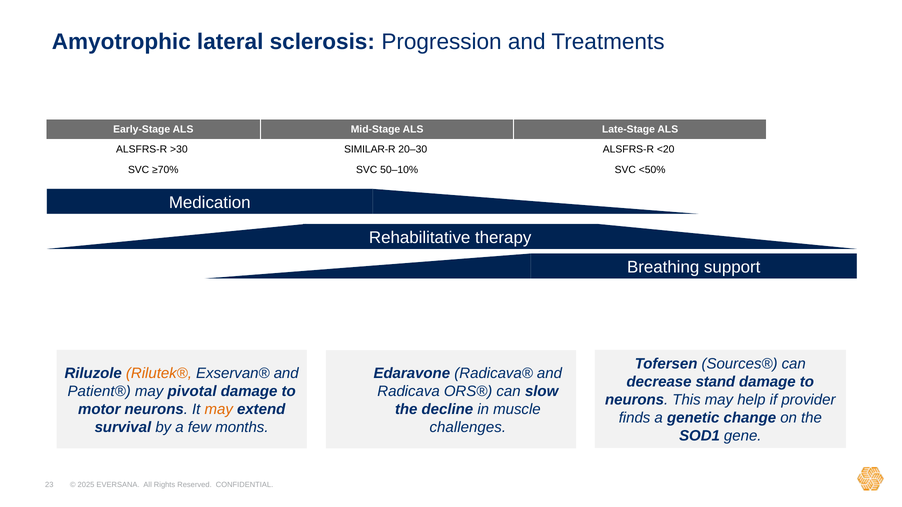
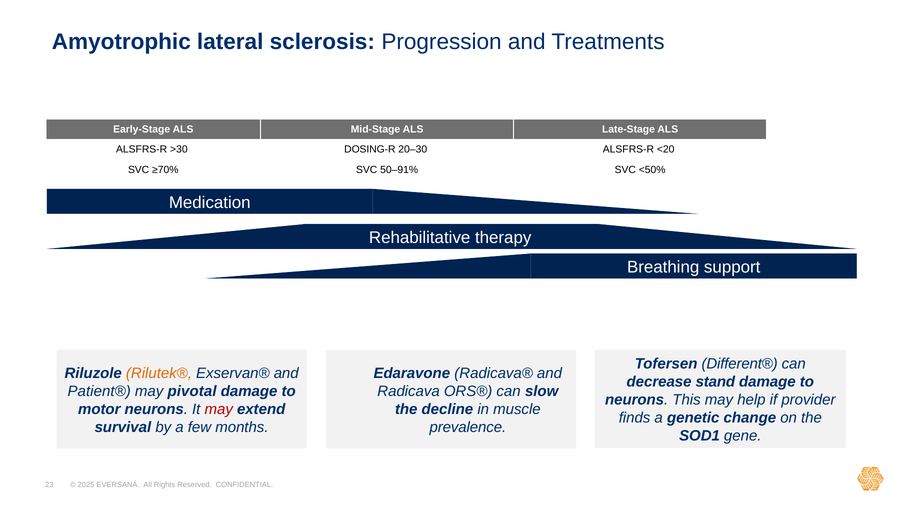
SIMILAR-R: SIMILAR-R -> DOSING-R (370, 150)
50–10%: 50–10% -> 50–91% (399, 170)
Sources®: Sources® -> Different® (740, 364)
may colour: orange -> red (219, 409)
challenges: challenges -> prevalence (468, 428)
